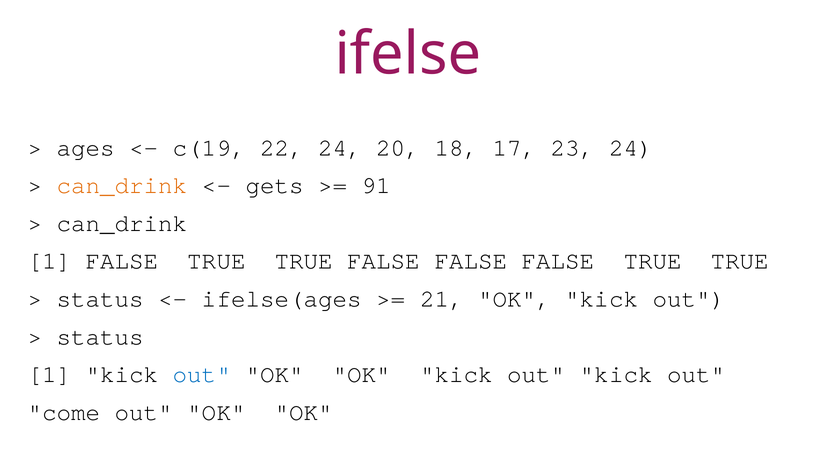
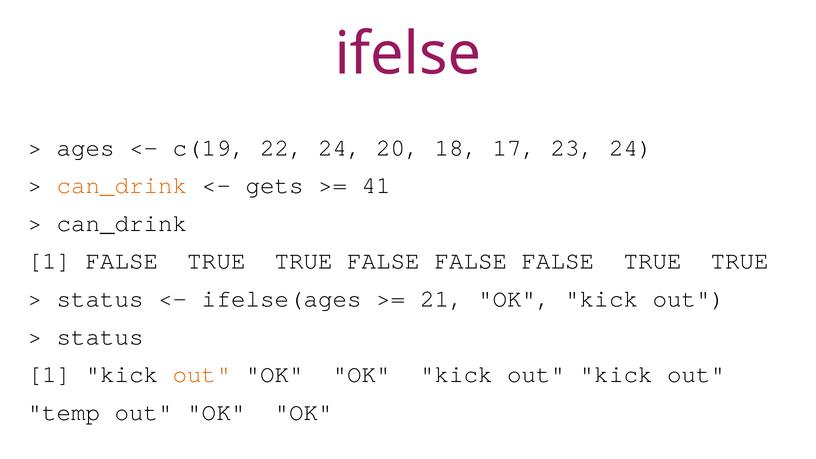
91: 91 -> 41 (376, 185)
out colour: blue -> orange (202, 374)
come: come -> temp (64, 412)
